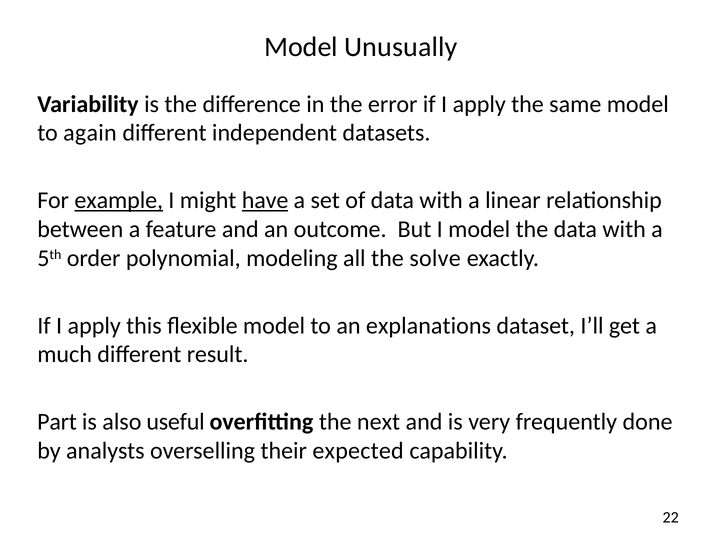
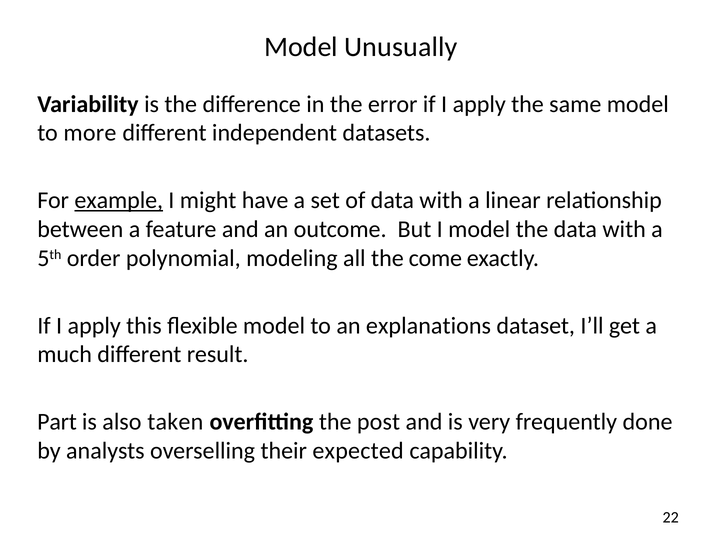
again: again -> more (90, 133)
have underline: present -> none (265, 200)
solve: solve -> come (435, 258)
useful: useful -> taken (175, 422)
next: next -> post (379, 422)
